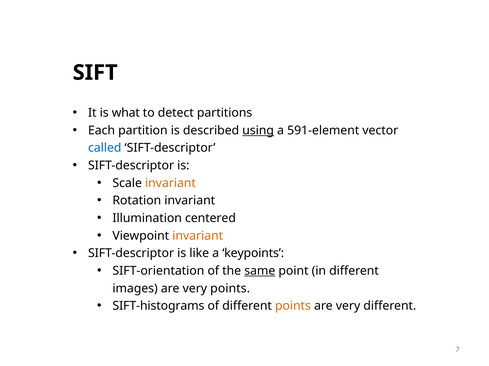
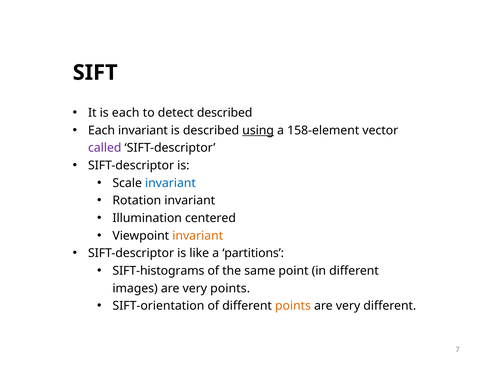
is what: what -> each (126, 113)
detect partitions: partitions -> described (225, 113)
Each partition: partition -> invariant (143, 131)
591-element: 591-element -> 158-element (323, 131)
called colour: blue -> purple (105, 148)
invariant colour: orange -> blue (170, 183)
keypoints: keypoints -> partitions (253, 254)
SIFT-orientation: SIFT-orientation -> SIFT-histograms (158, 271)
same underline: present -> none (260, 271)
SIFT-histograms: SIFT-histograms -> SIFT-orientation (158, 307)
